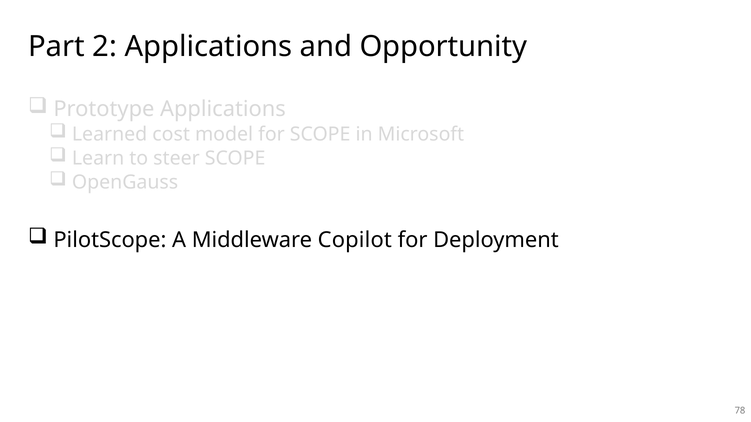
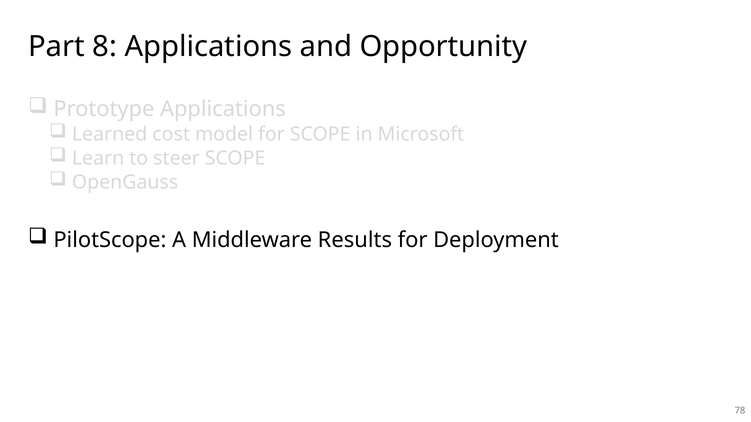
2: 2 -> 8 (105, 47)
Copilot: Copilot -> Results (355, 240)
